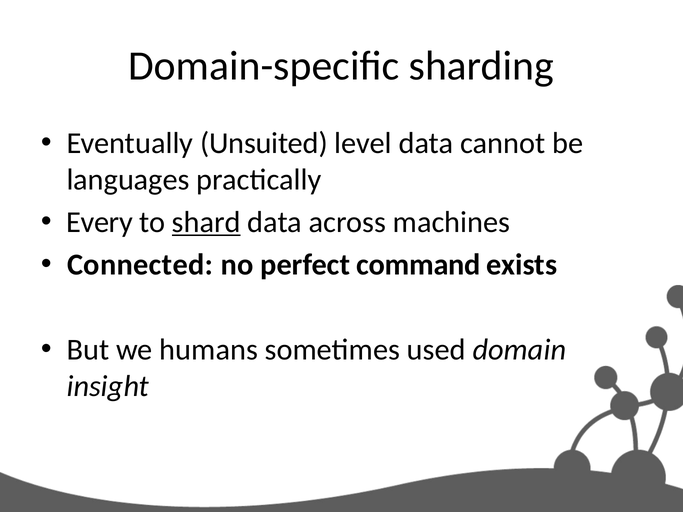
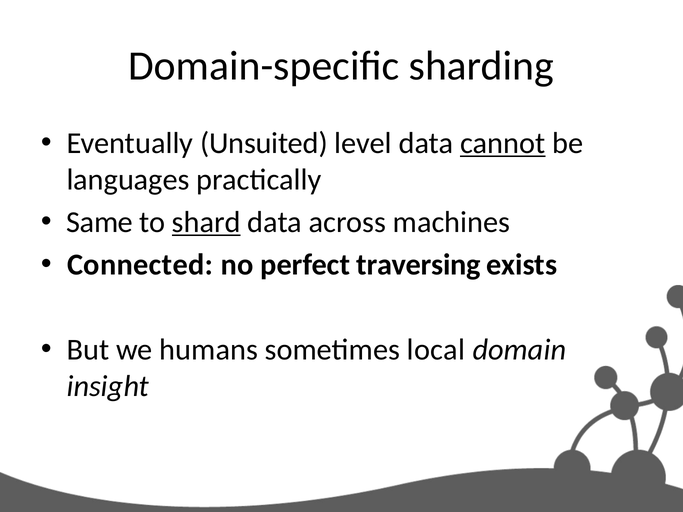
cannot underline: none -> present (503, 143)
Every: Every -> Same (100, 222)
command: command -> traversing (418, 265)
used: used -> local (436, 350)
